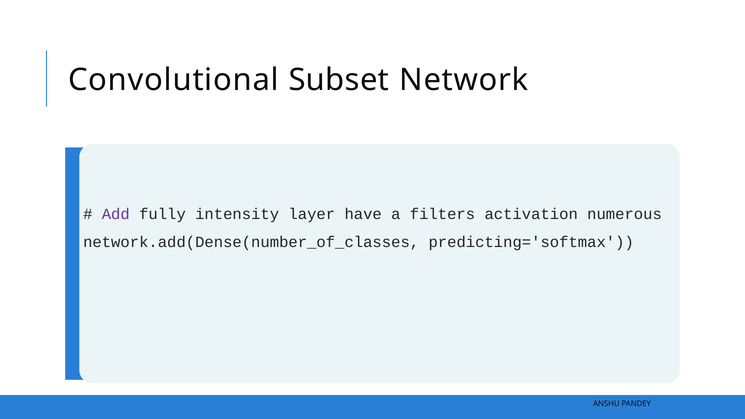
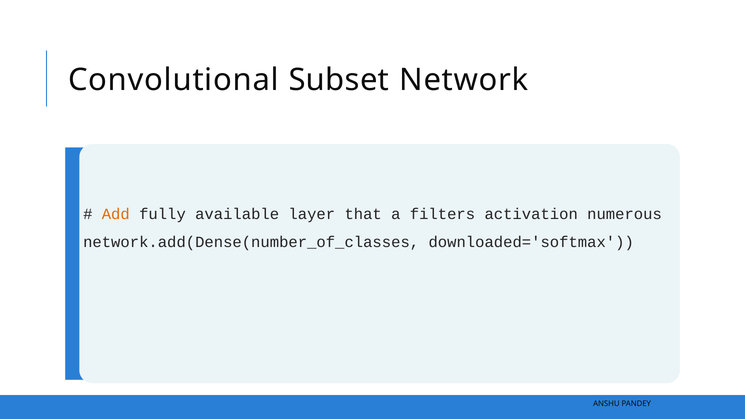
Add colour: purple -> orange (116, 214)
intensity: intensity -> available (237, 214)
have: have -> that (363, 214)
predicting='softmax: predicting='softmax -> downloaded='softmax (531, 242)
